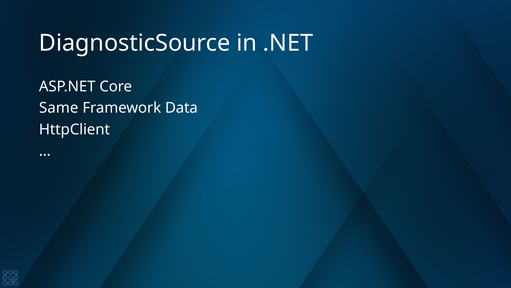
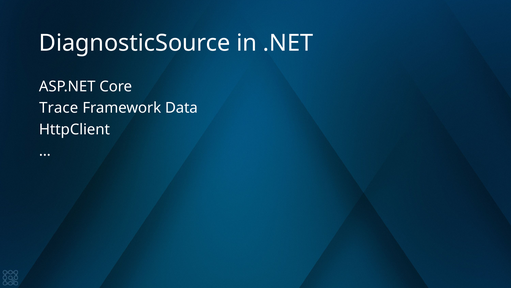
Same: Same -> Trace (59, 108)
